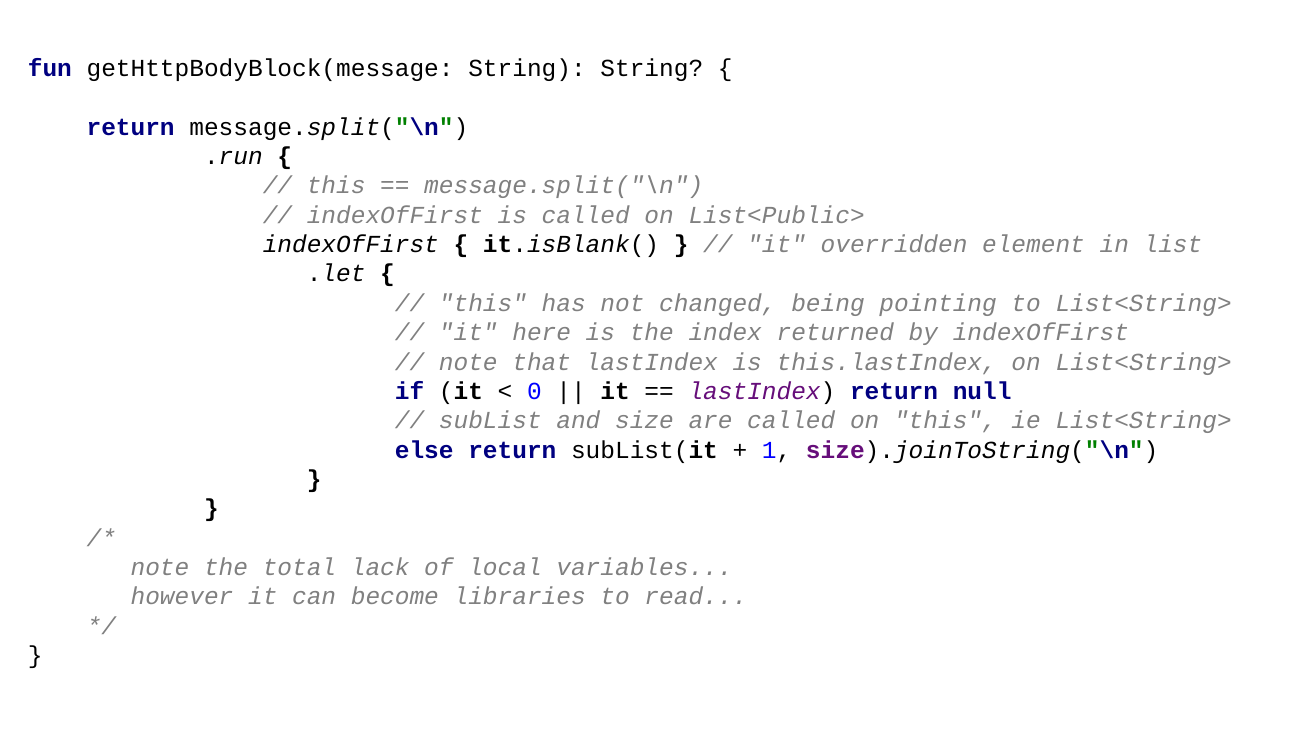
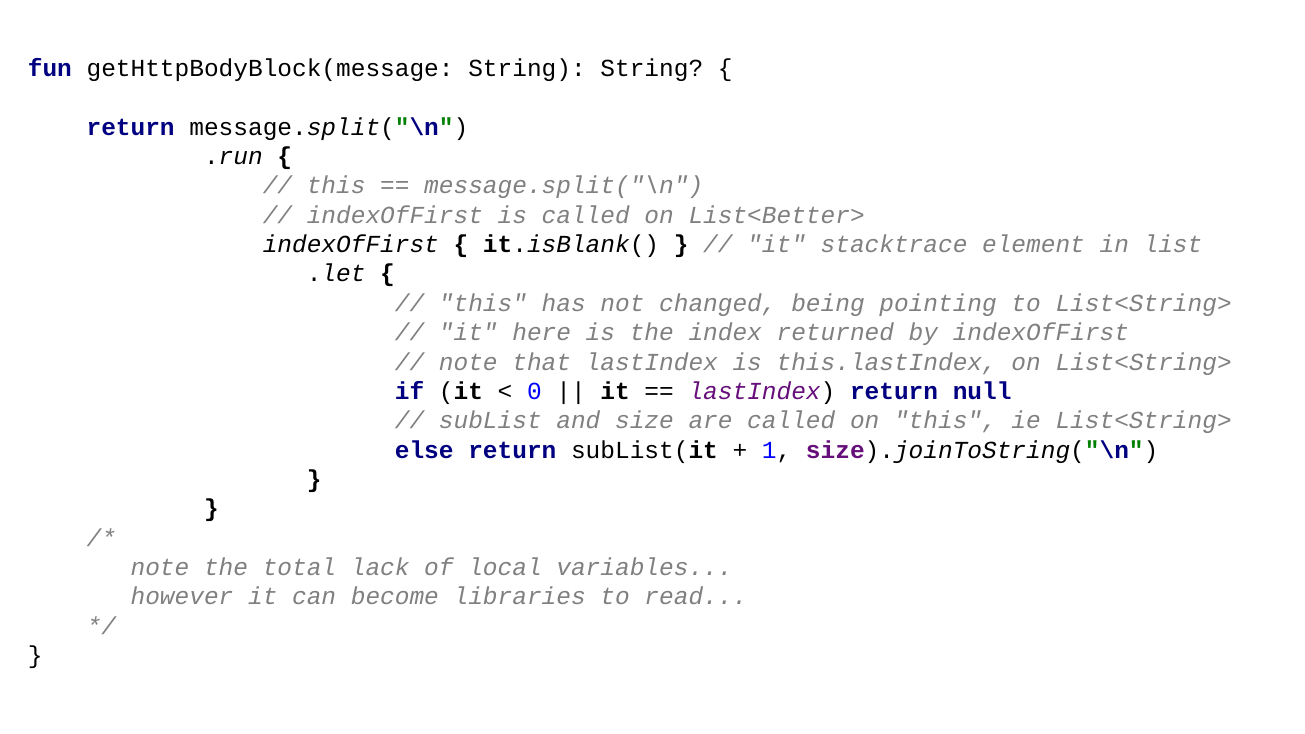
List<Public>: List<Public> -> List<Better> (777, 215)
overridden: overridden -> stacktrace (894, 245)
